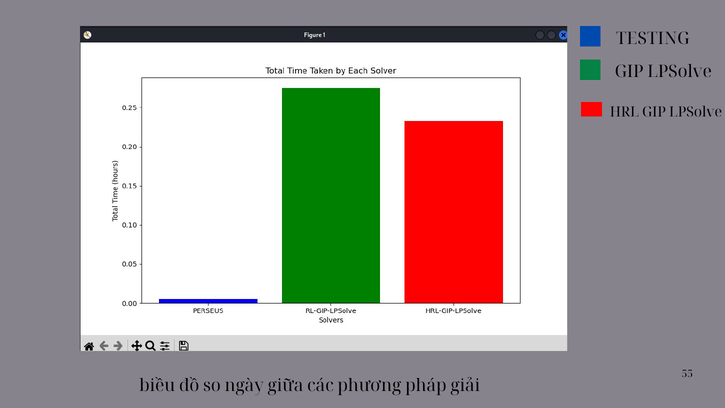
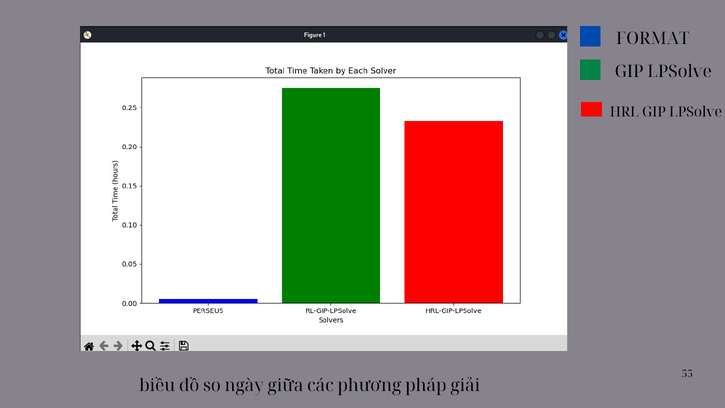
TESTING: TESTING -> FORMAT (653, 38)
